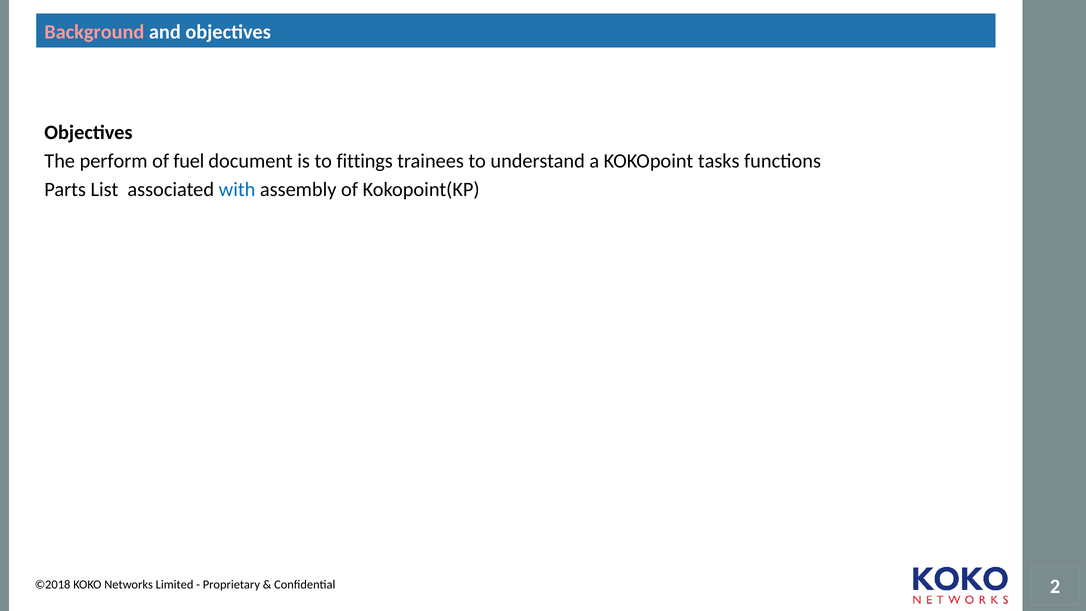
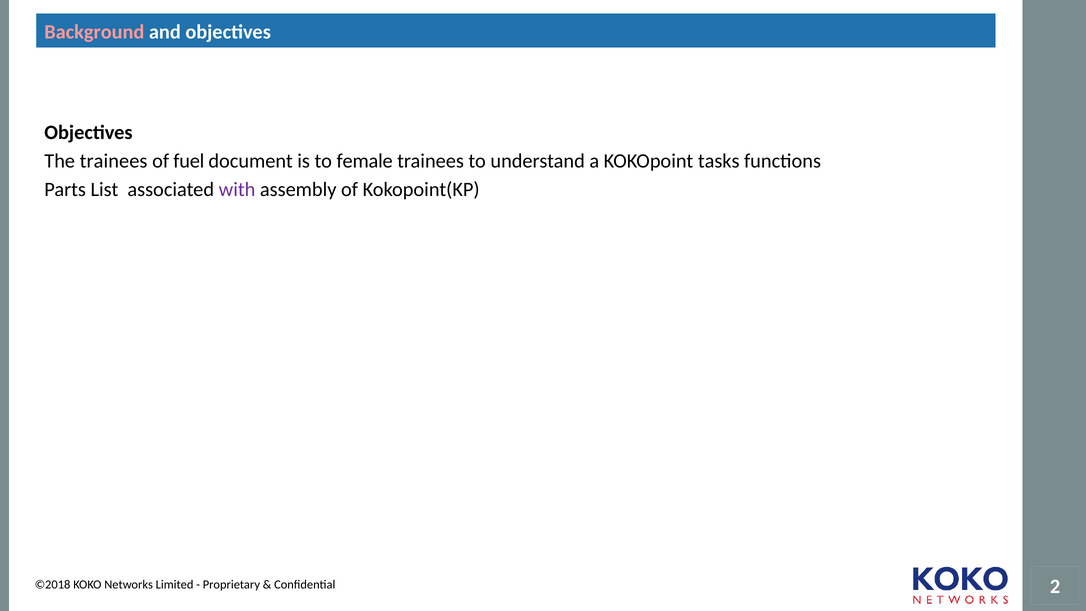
The perform: perform -> trainees (114, 161)
fittings: fittings -> female (365, 161)
with colour: blue -> purple (237, 190)
